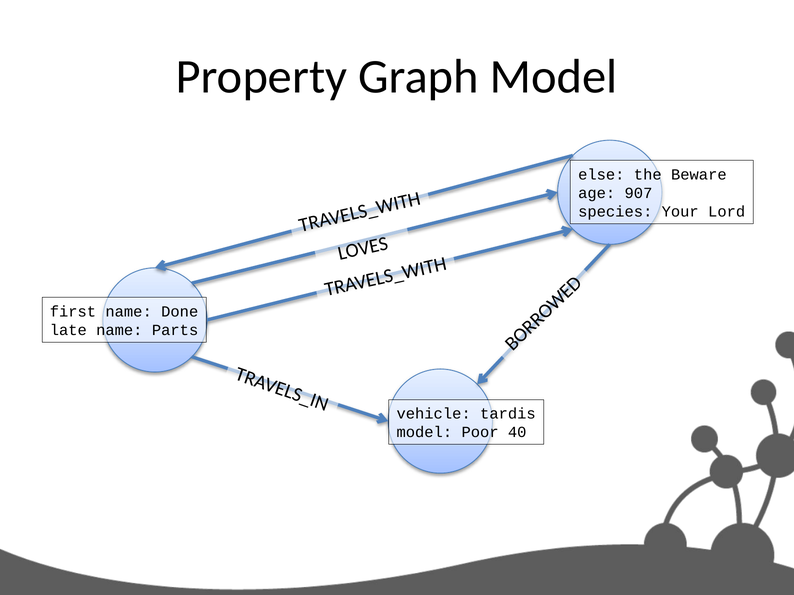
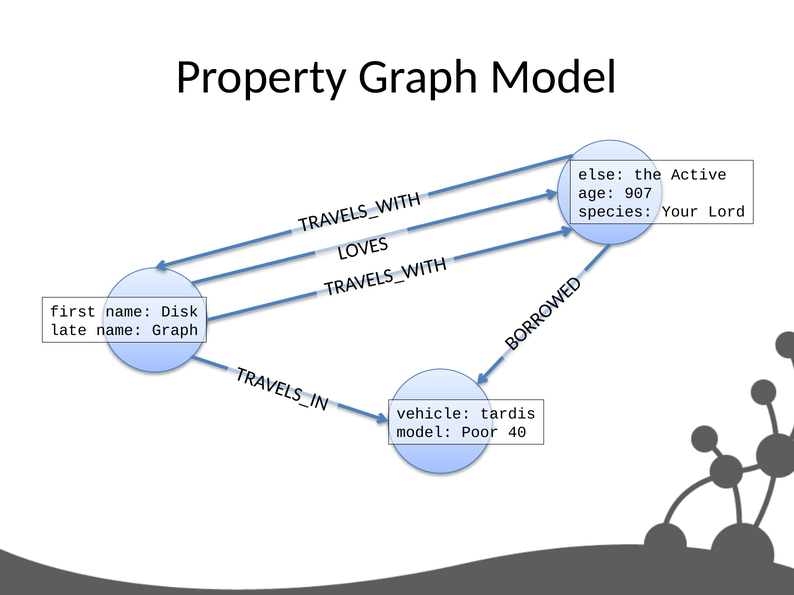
Beware: Beware -> Active (699, 175)
Done: Done -> Disk (180, 312)
name Parts: Parts -> Graph (175, 330)
